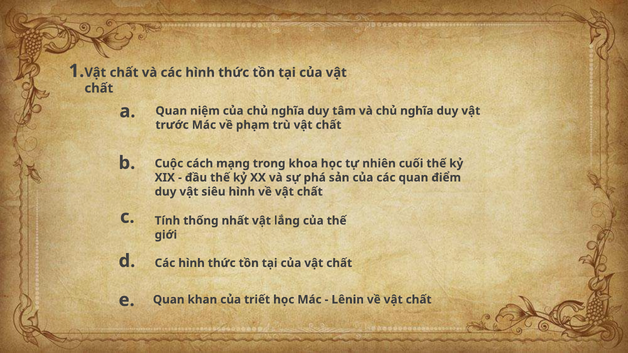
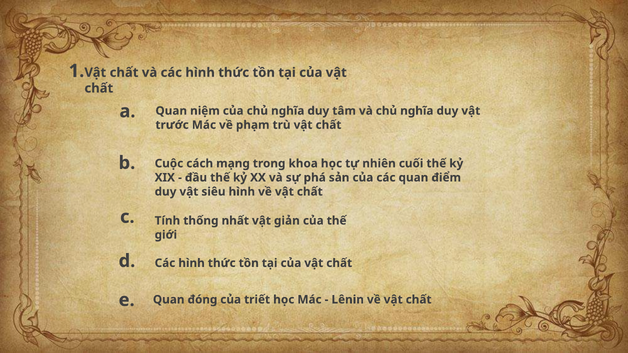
lắng: lắng -> giản (287, 221)
khan: khan -> đóng (202, 300)
